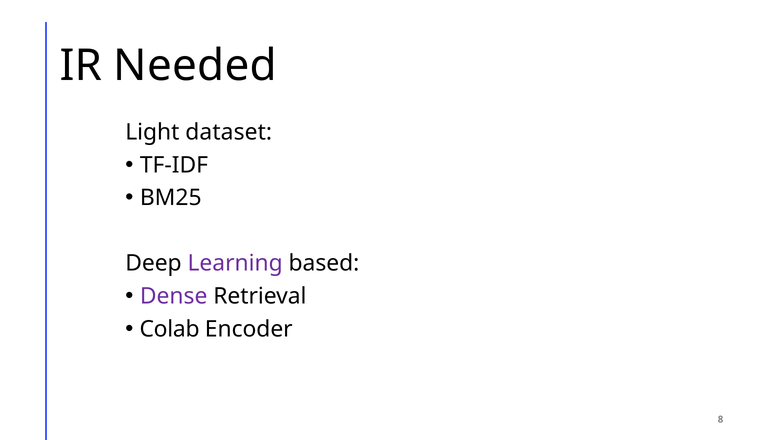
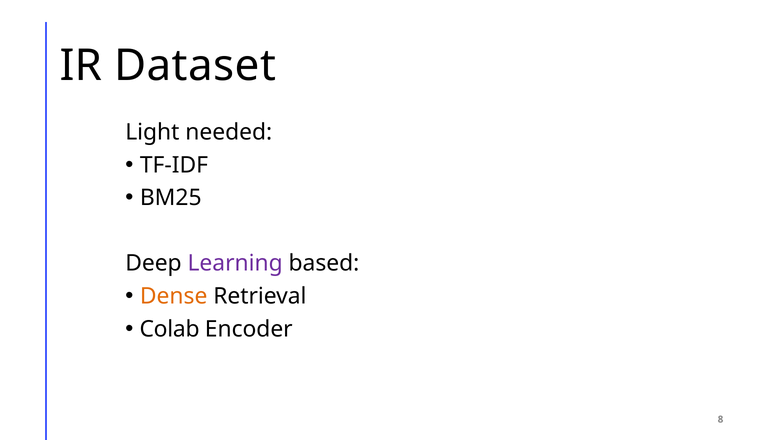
Needed: Needed -> Dataset (195, 66)
dataset: dataset -> needed (229, 132)
Dense colour: purple -> orange (174, 297)
